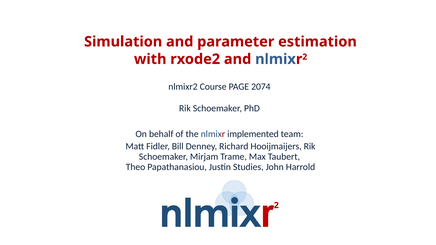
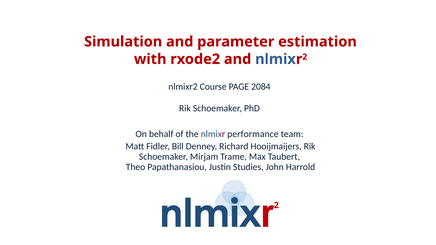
2074: 2074 -> 2084 (261, 87)
implemented: implemented -> performance (253, 134)
